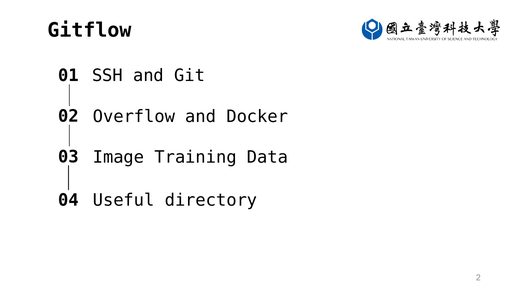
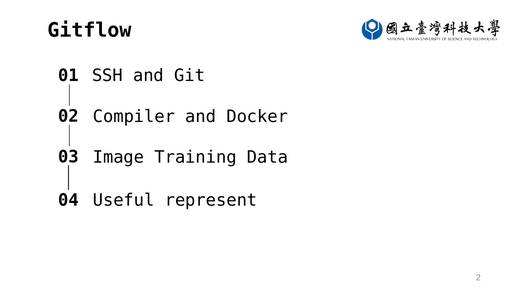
Overflow: Overflow -> Compiler (134, 116)
directory: directory -> represent (211, 200)
